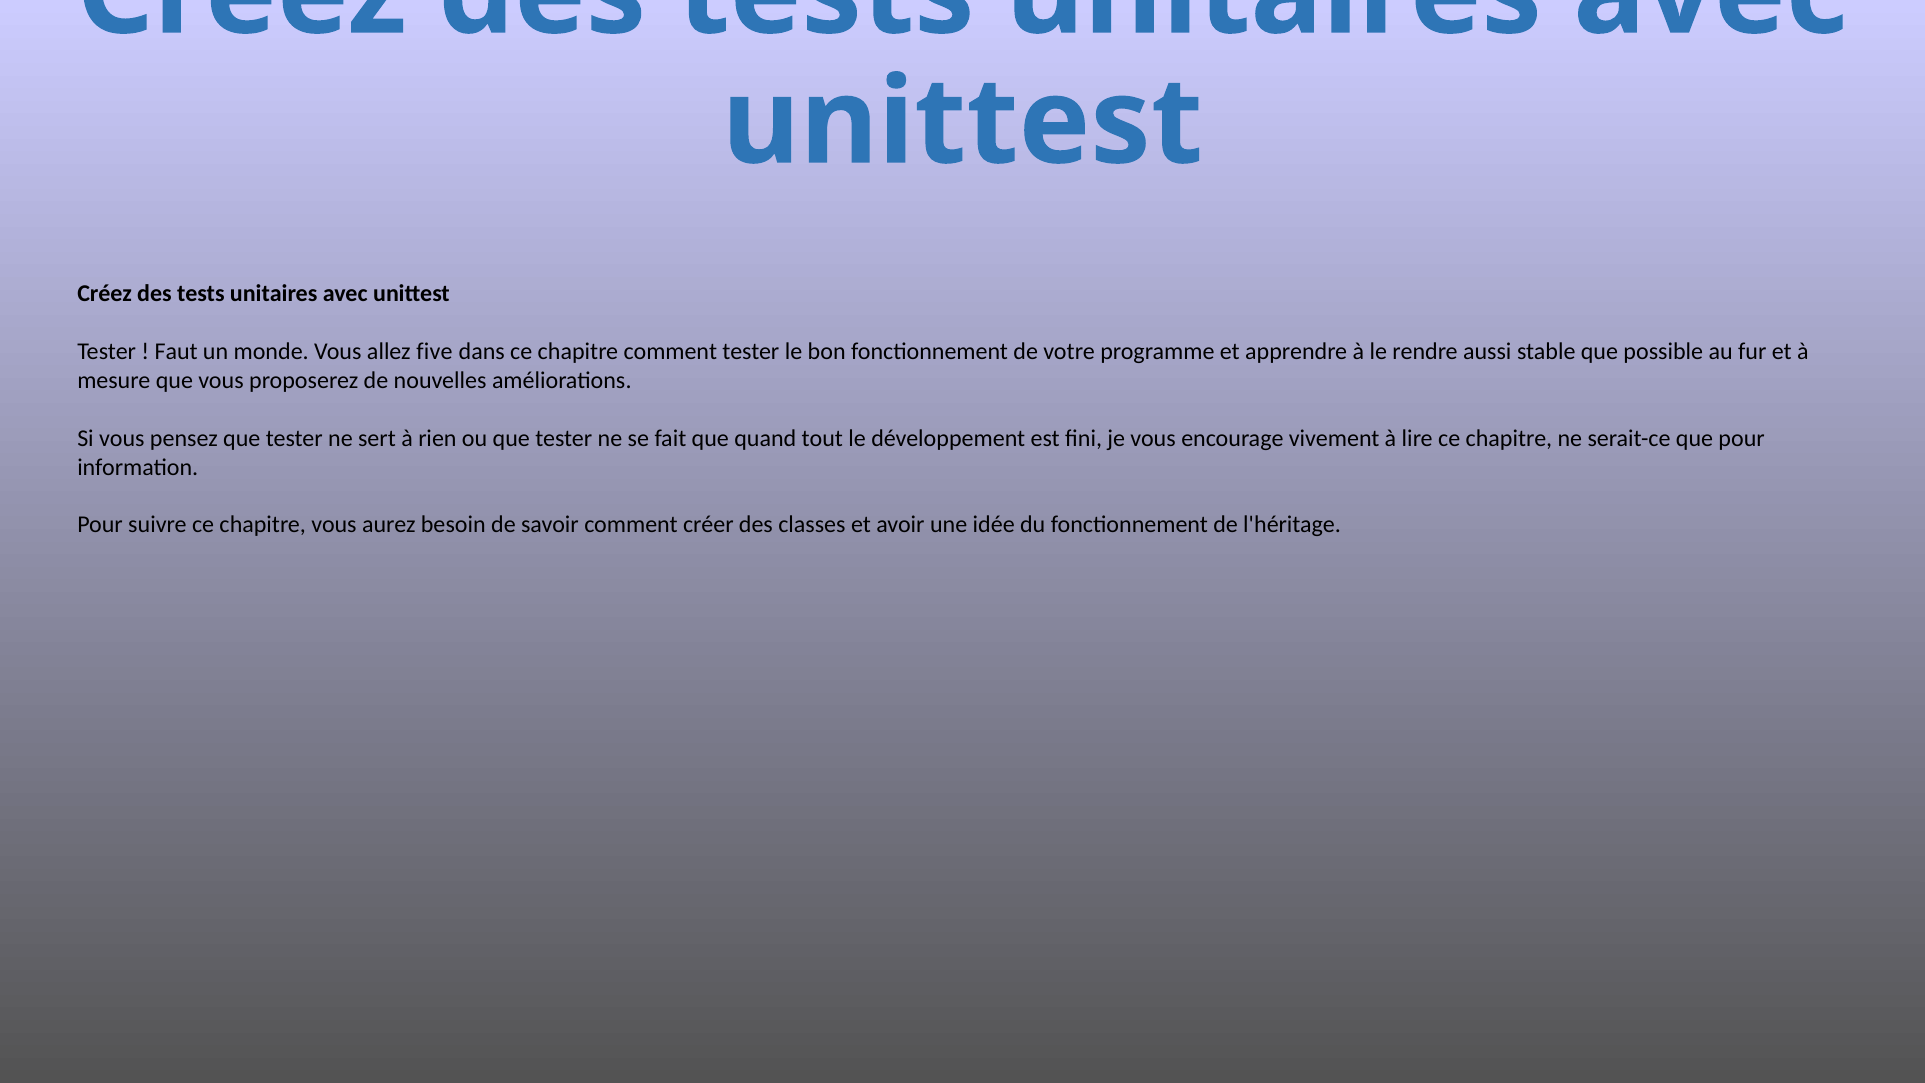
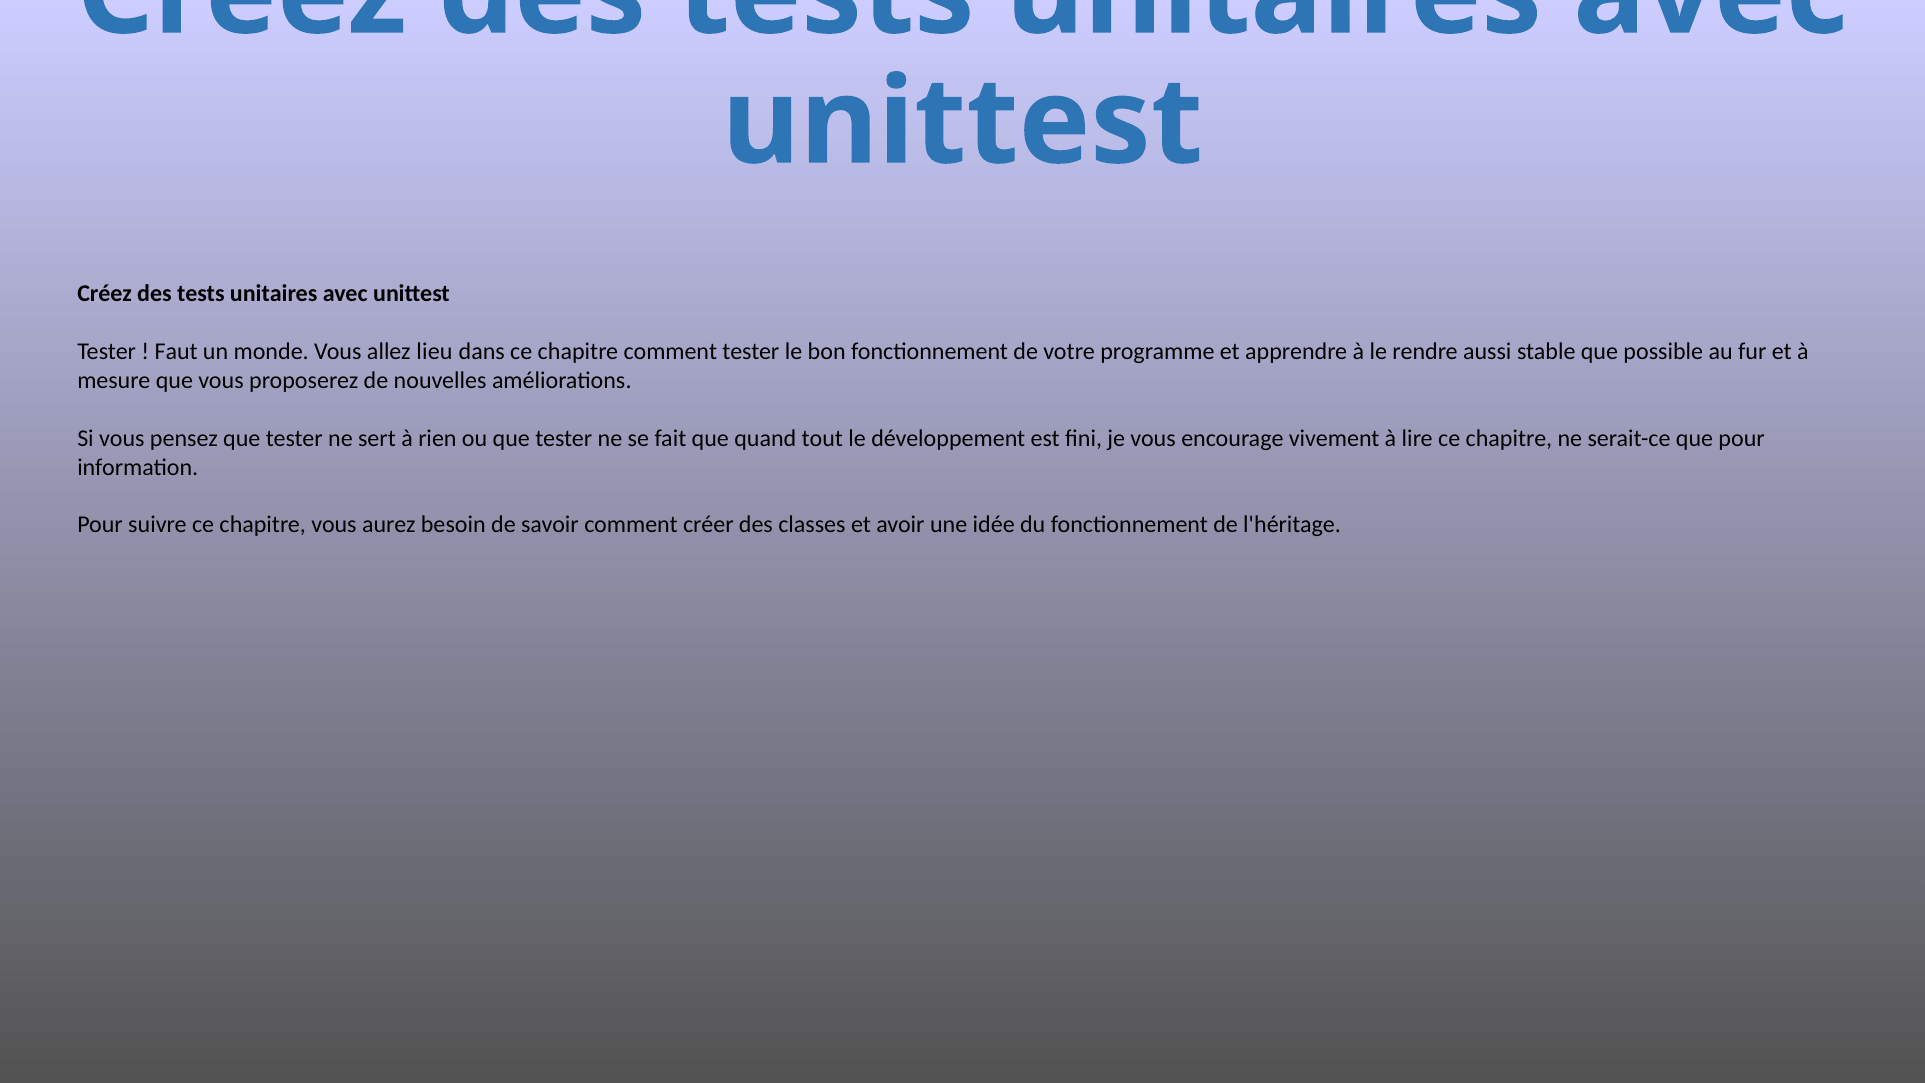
five: five -> lieu (434, 352)
